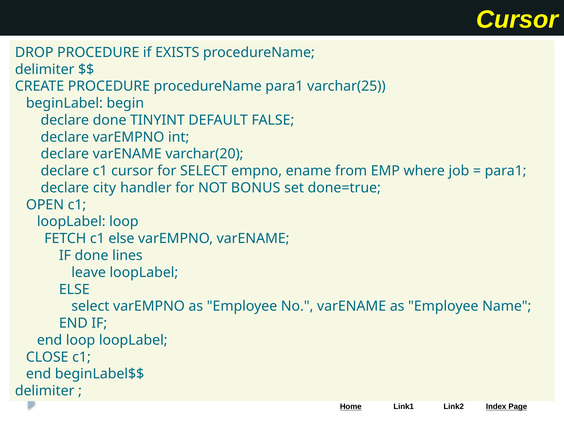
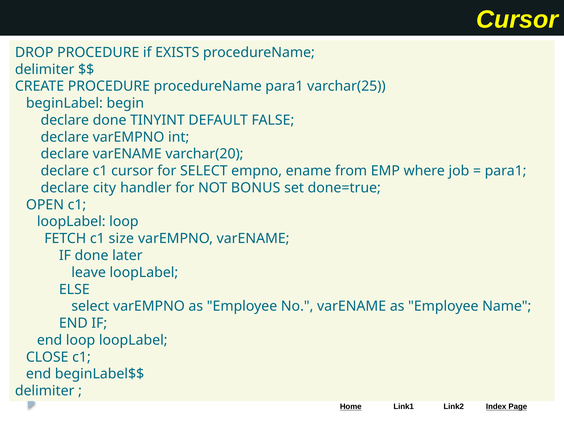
c1 else: else -> size (121, 239)
lines: lines -> later (127, 256)
